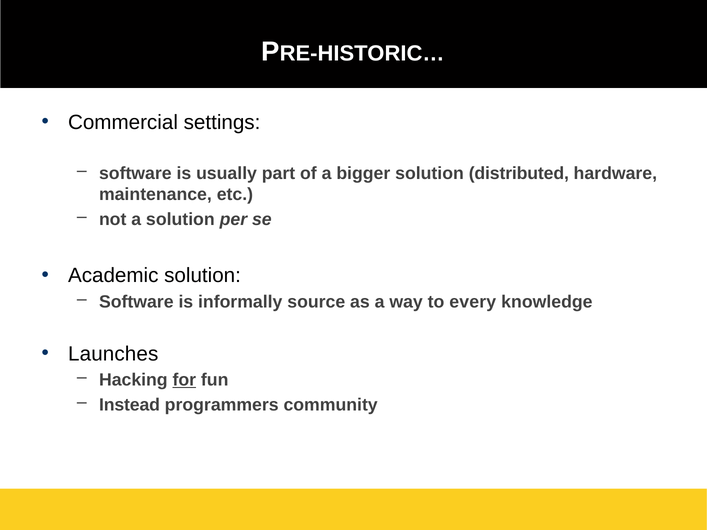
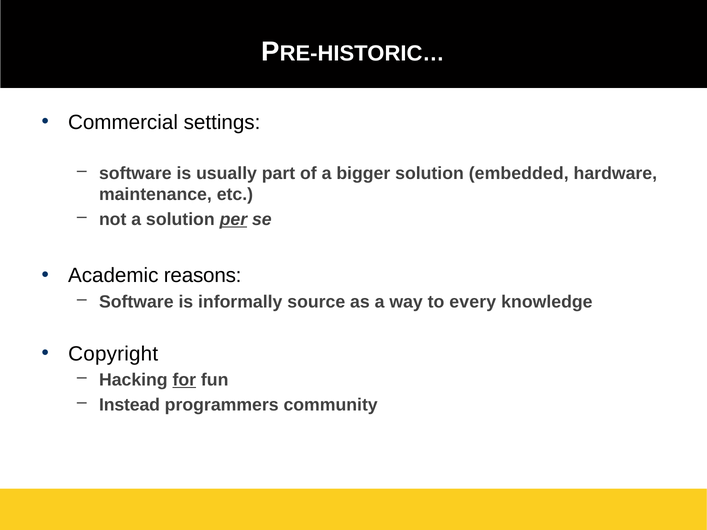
distributed: distributed -> embedded (519, 173)
per underline: none -> present (233, 219)
Academic solution: solution -> reasons (203, 276)
Launches: Launches -> Copyright (113, 354)
